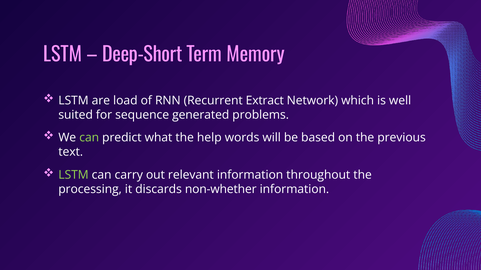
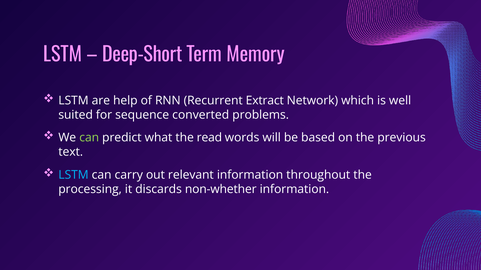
load: load -> help (125, 101)
generated: generated -> converted (201, 115)
help: help -> read (209, 138)
LSTM colour: light green -> light blue (73, 175)
